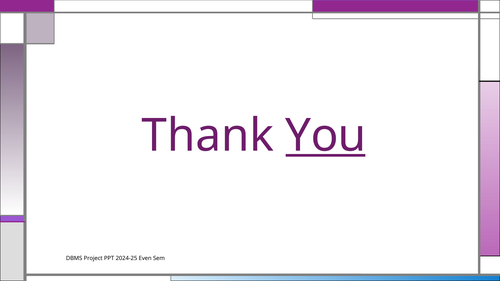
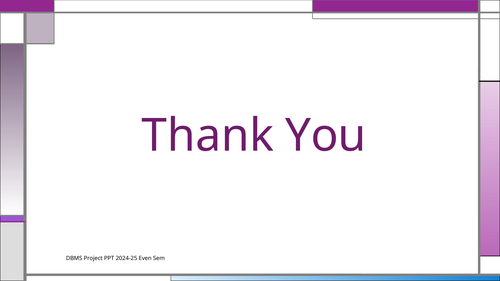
You underline: present -> none (326, 136)
